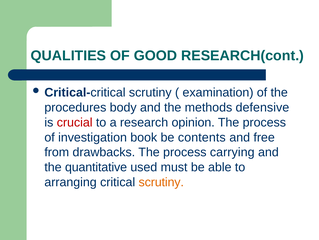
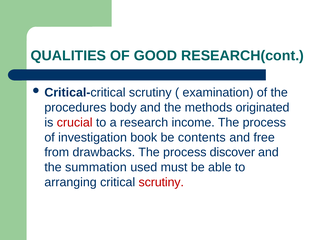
defensive: defensive -> originated (263, 107)
opinion: opinion -> income (193, 122)
carrying: carrying -> discover (232, 152)
quantitative: quantitative -> summation (96, 167)
scrutiny colour: orange -> red (161, 182)
